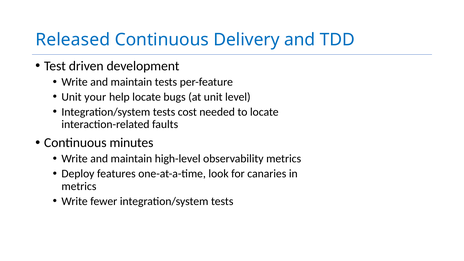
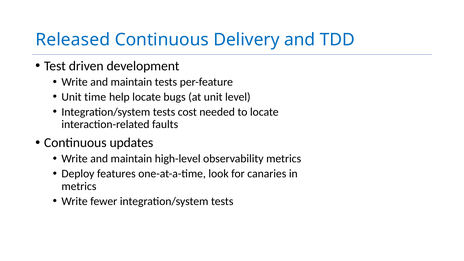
your: your -> time (95, 97)
minutes: minutes -> updates (131, 143)
